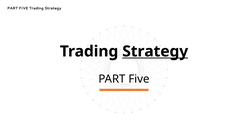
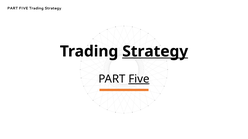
Five underline: none -> present (139, 79)
